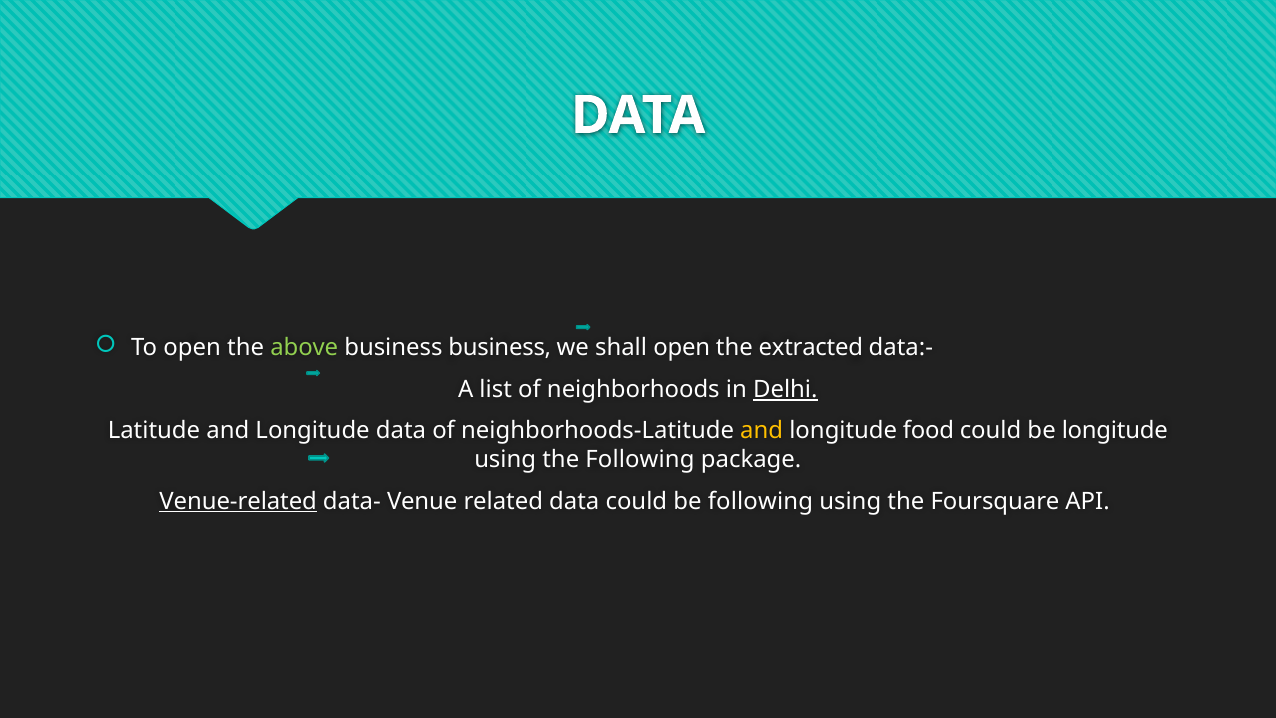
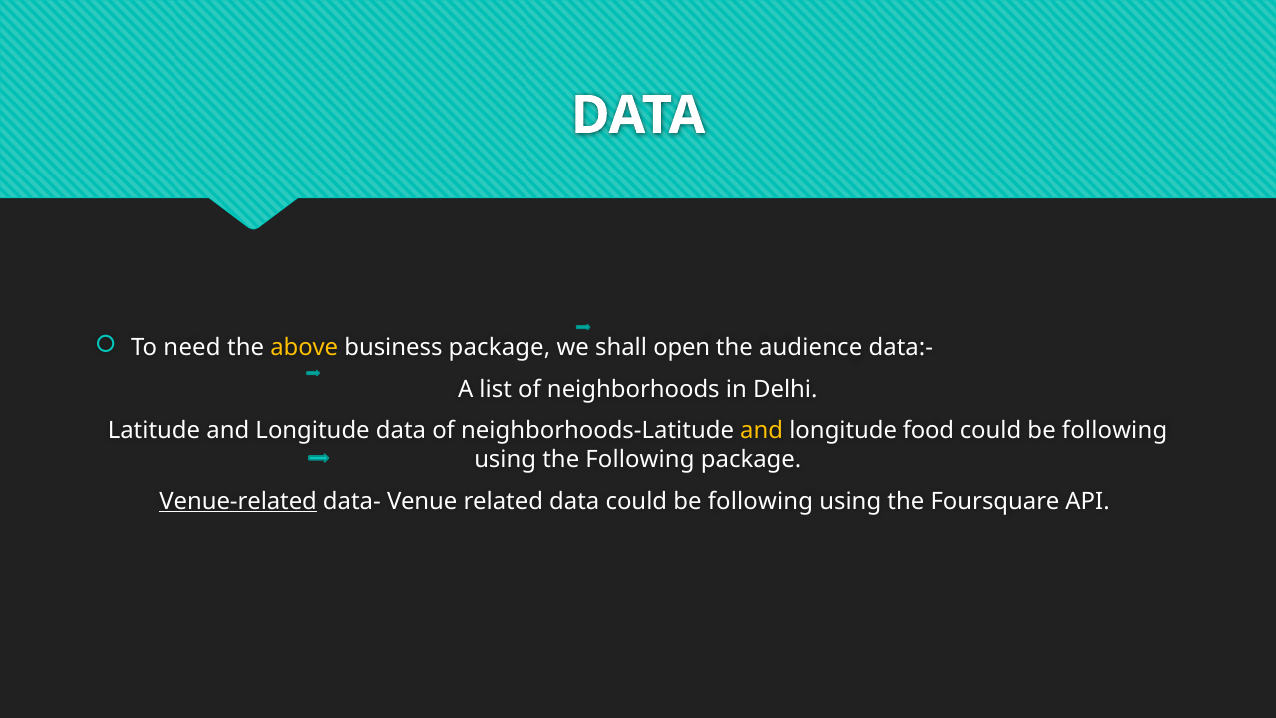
To open: open -> need (192, 348)
above colour: light green -> yellow (304, 348)
business business: business -> package (500, 348)
extracted: extracted -> audience (811, 348)
Delhi underline: present -> none (785, 389)
longitude: longitude -> following (1115, 431)
